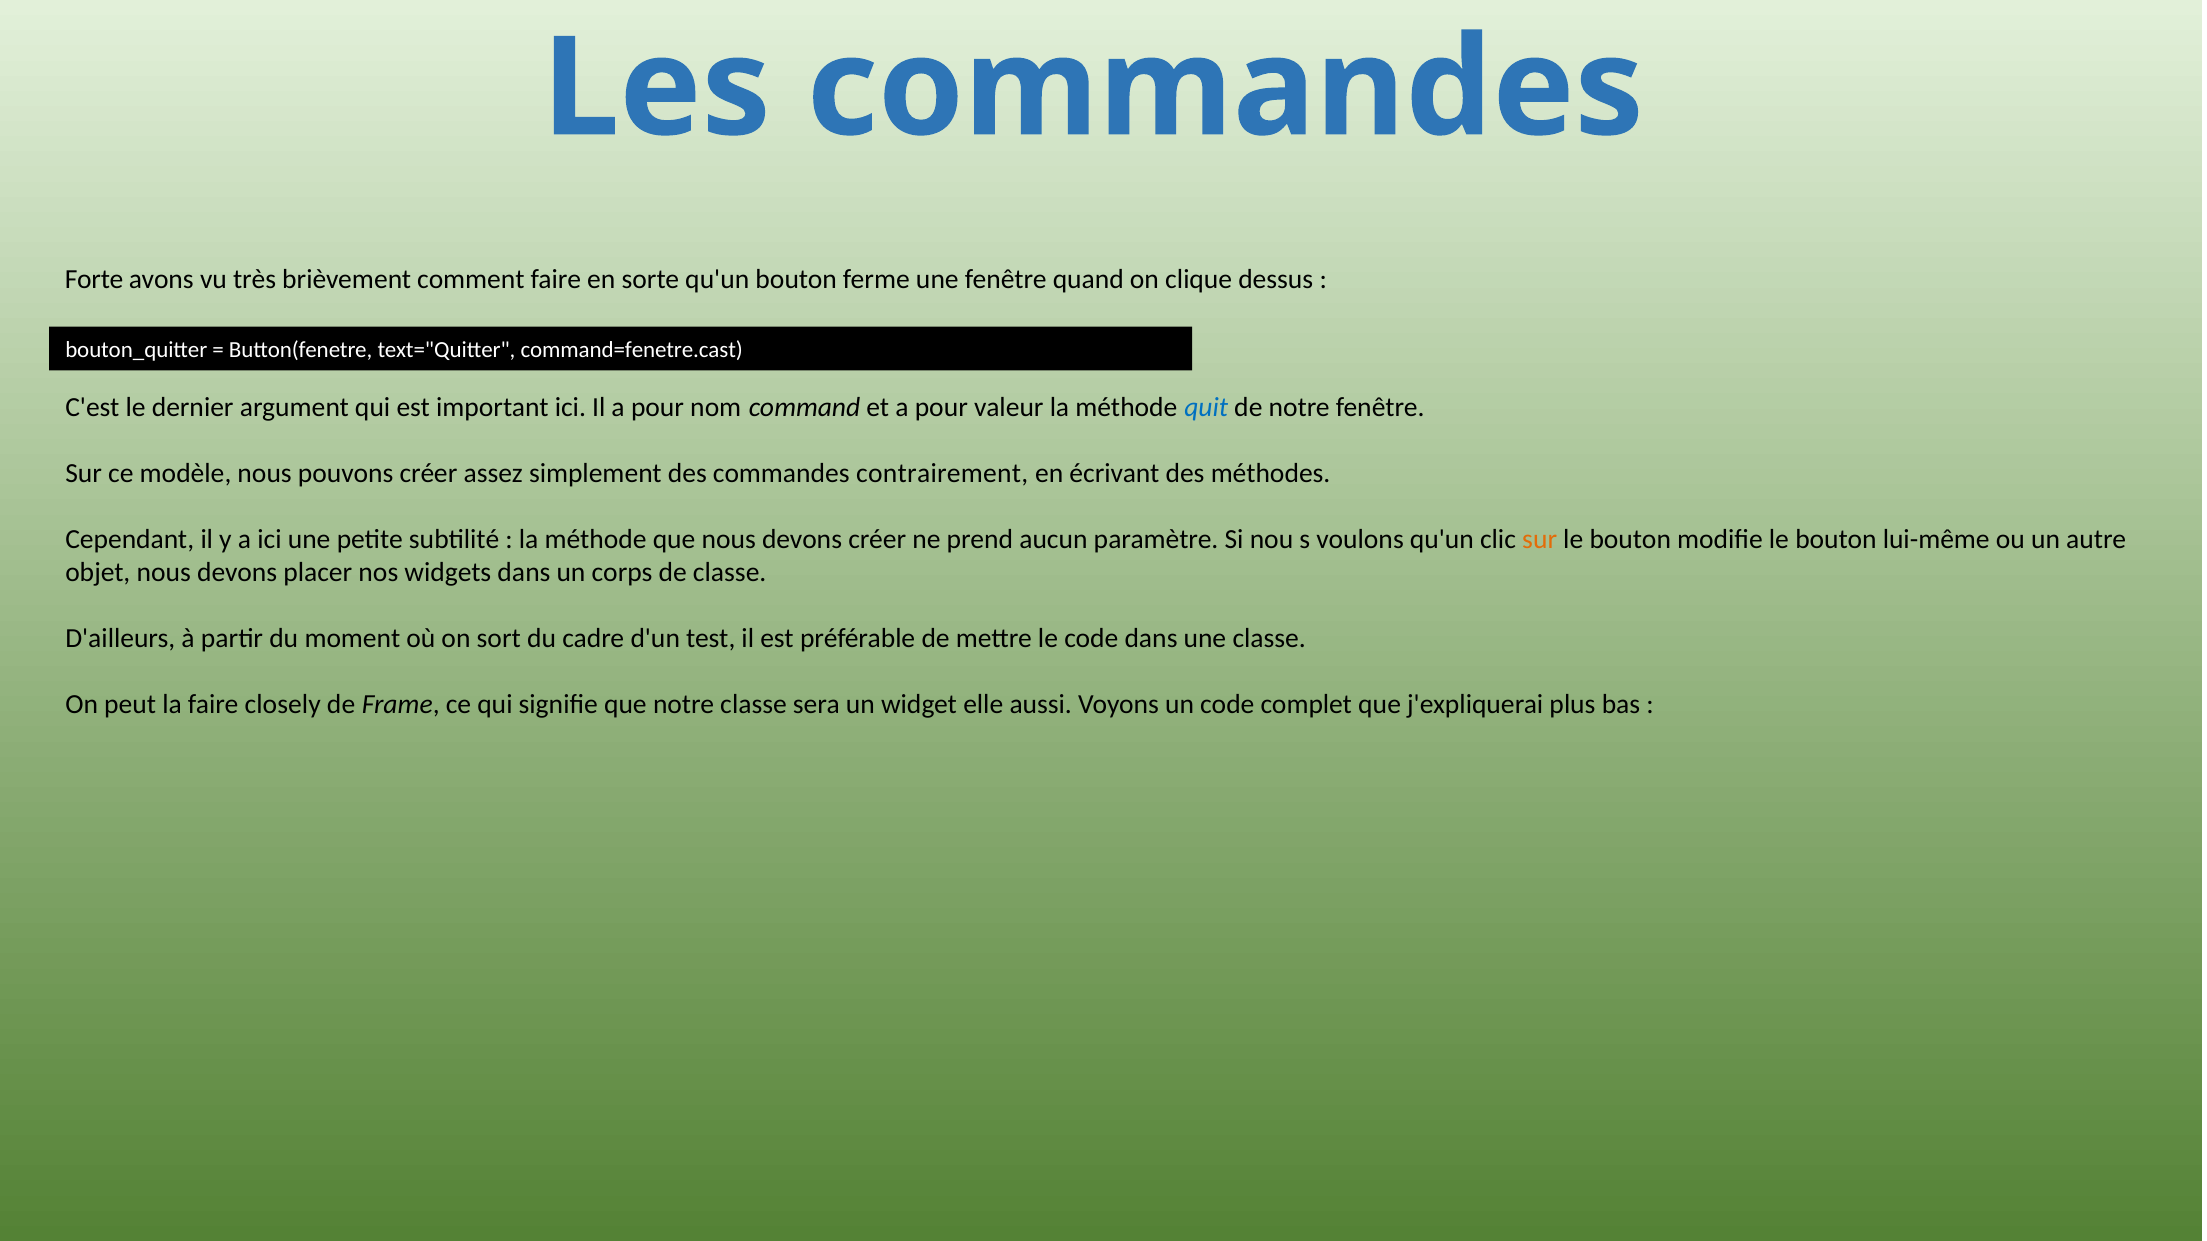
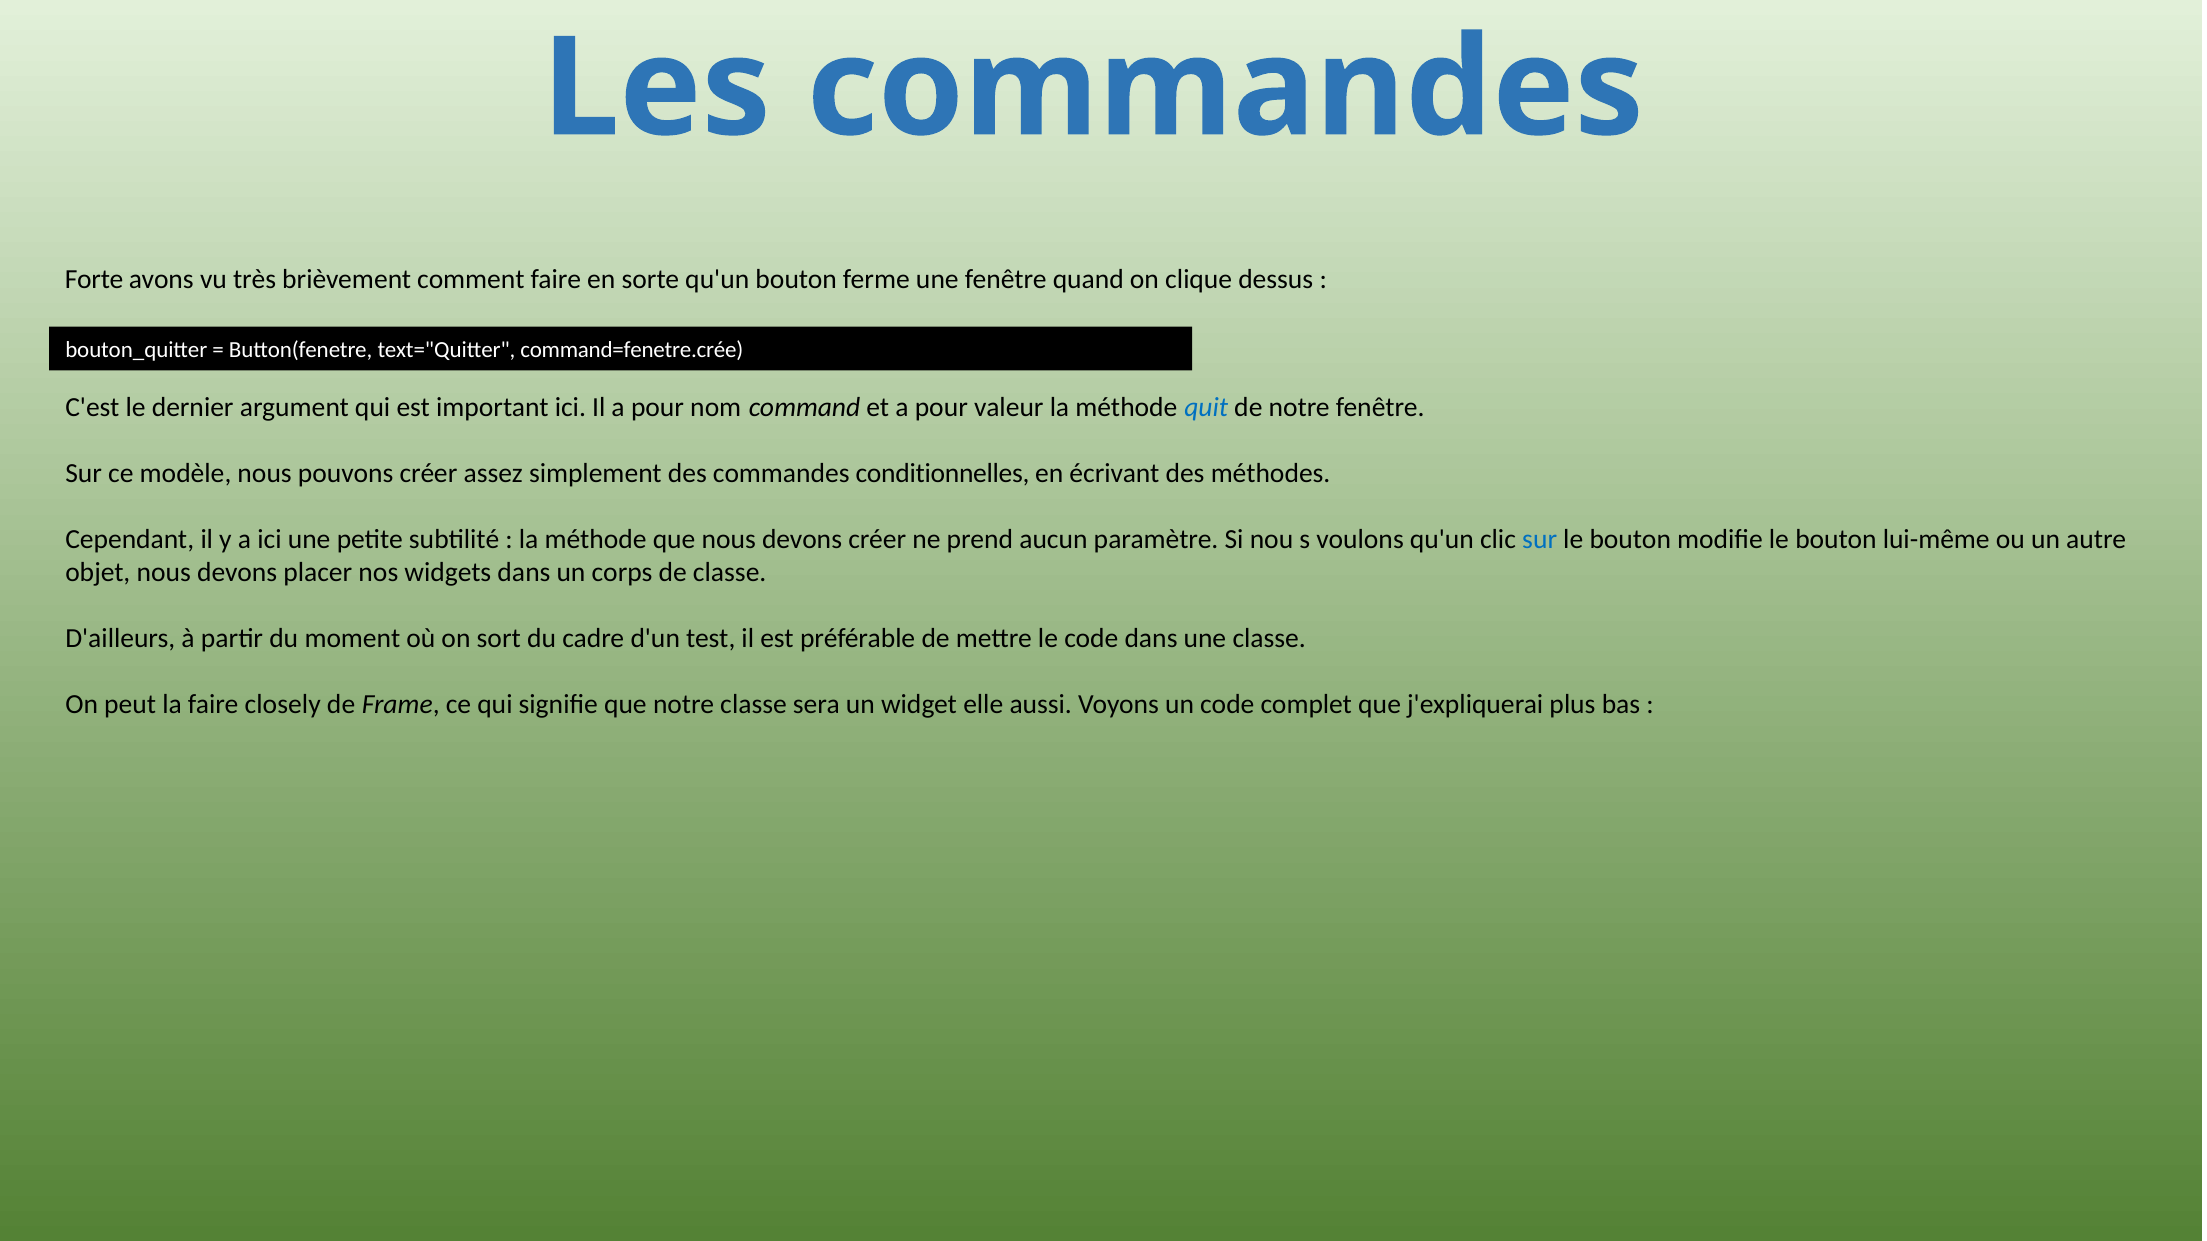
command=fenetre.cast: command=fenetre.cast -> command=fenetre.crée (632, 350)
contrairement: contrairement -> conditionnelles (943, 473)
sur colour: orange -> blue (1540, 540)
